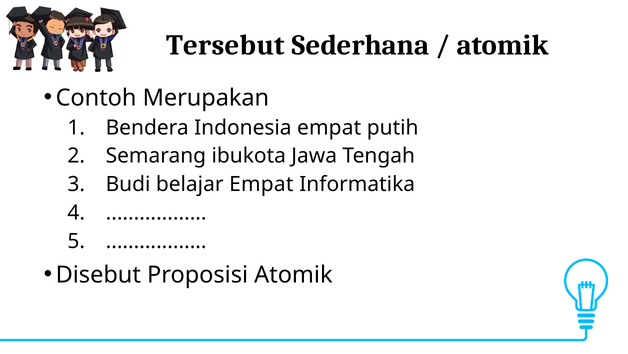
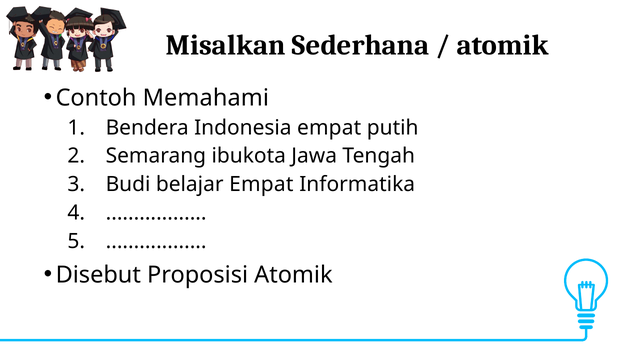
Tersebut: Tersebut -> Misalkan (226, 45)
Merupakan: Merupakan -> Memahami (206, 98)
